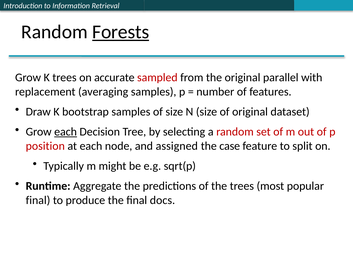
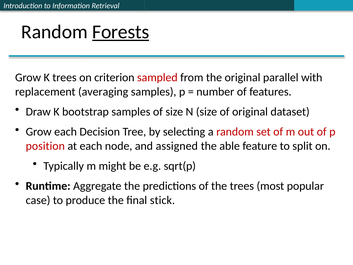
accurate: accurate -> criterion (114, 78)
each underline: present -> none (66, 132)
case: case -> able (230, 146)
final: final -> case (38, 200)
docs: docs -> stick (162, 200)
